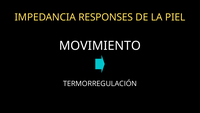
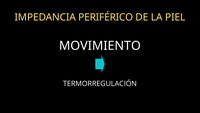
RESPONSES: RESPONSES -> PERIFÉRICO (106, 17)
